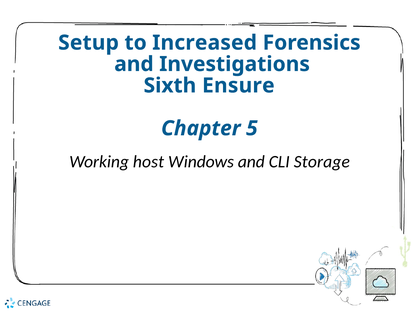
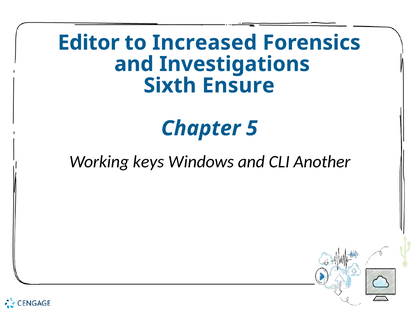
Setup: Setup -> Editor (89, 43)
host: host -> keys (148, 162)
Storage: Storage -> Another (322, 162)
